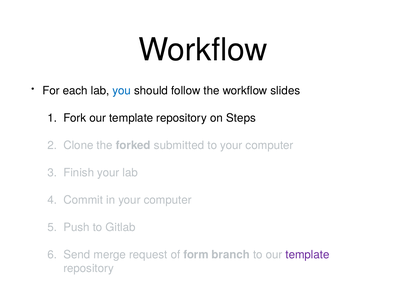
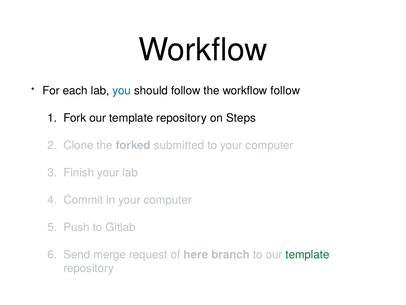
workflow slides: slides -> follow (285, 91)
form: form -> here (196, 254)
template colour: purple -> green (308, 254)
